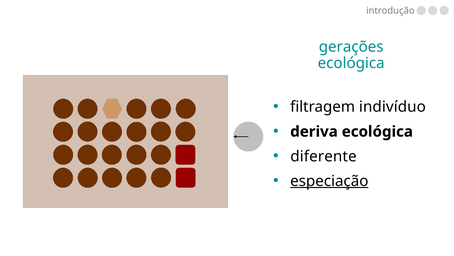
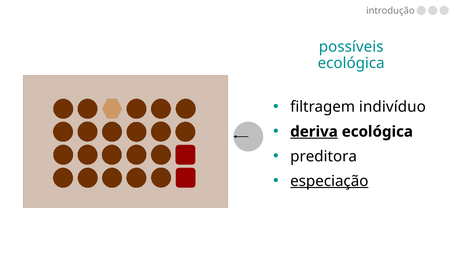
gerações: gerações -> possíveis (351, 47)
deriva underline: none -> present (314, 131)
diferente: diferente -> preditora (324, 156)
